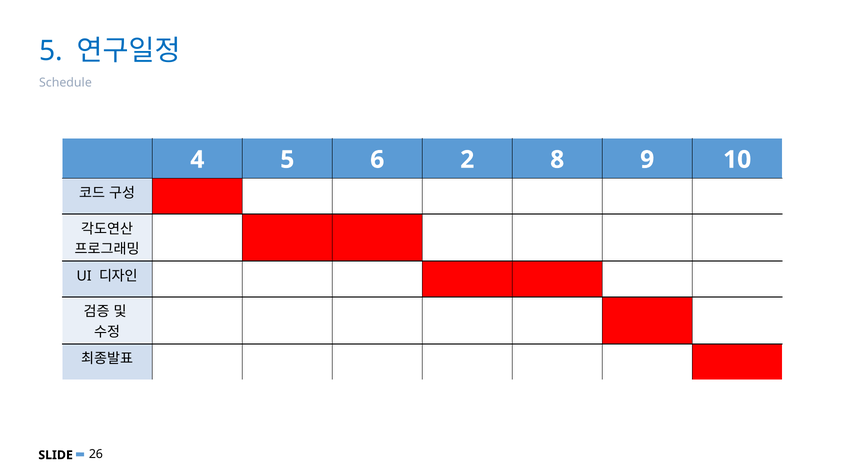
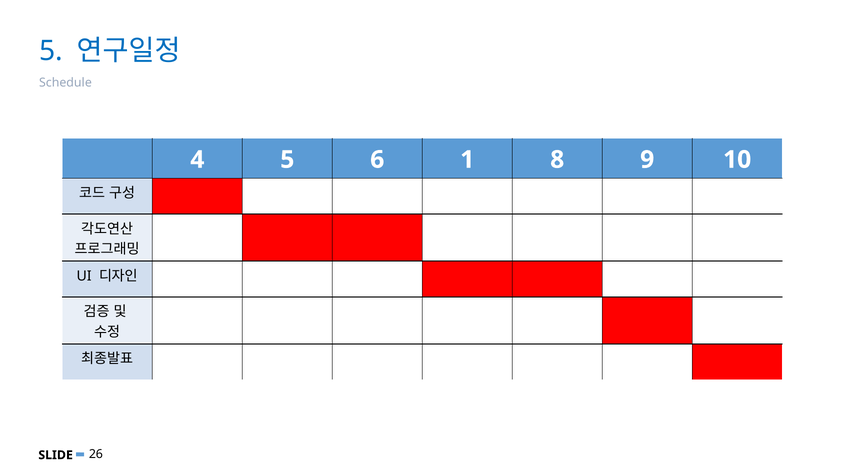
2: 2 -> 1 (467, 160)
